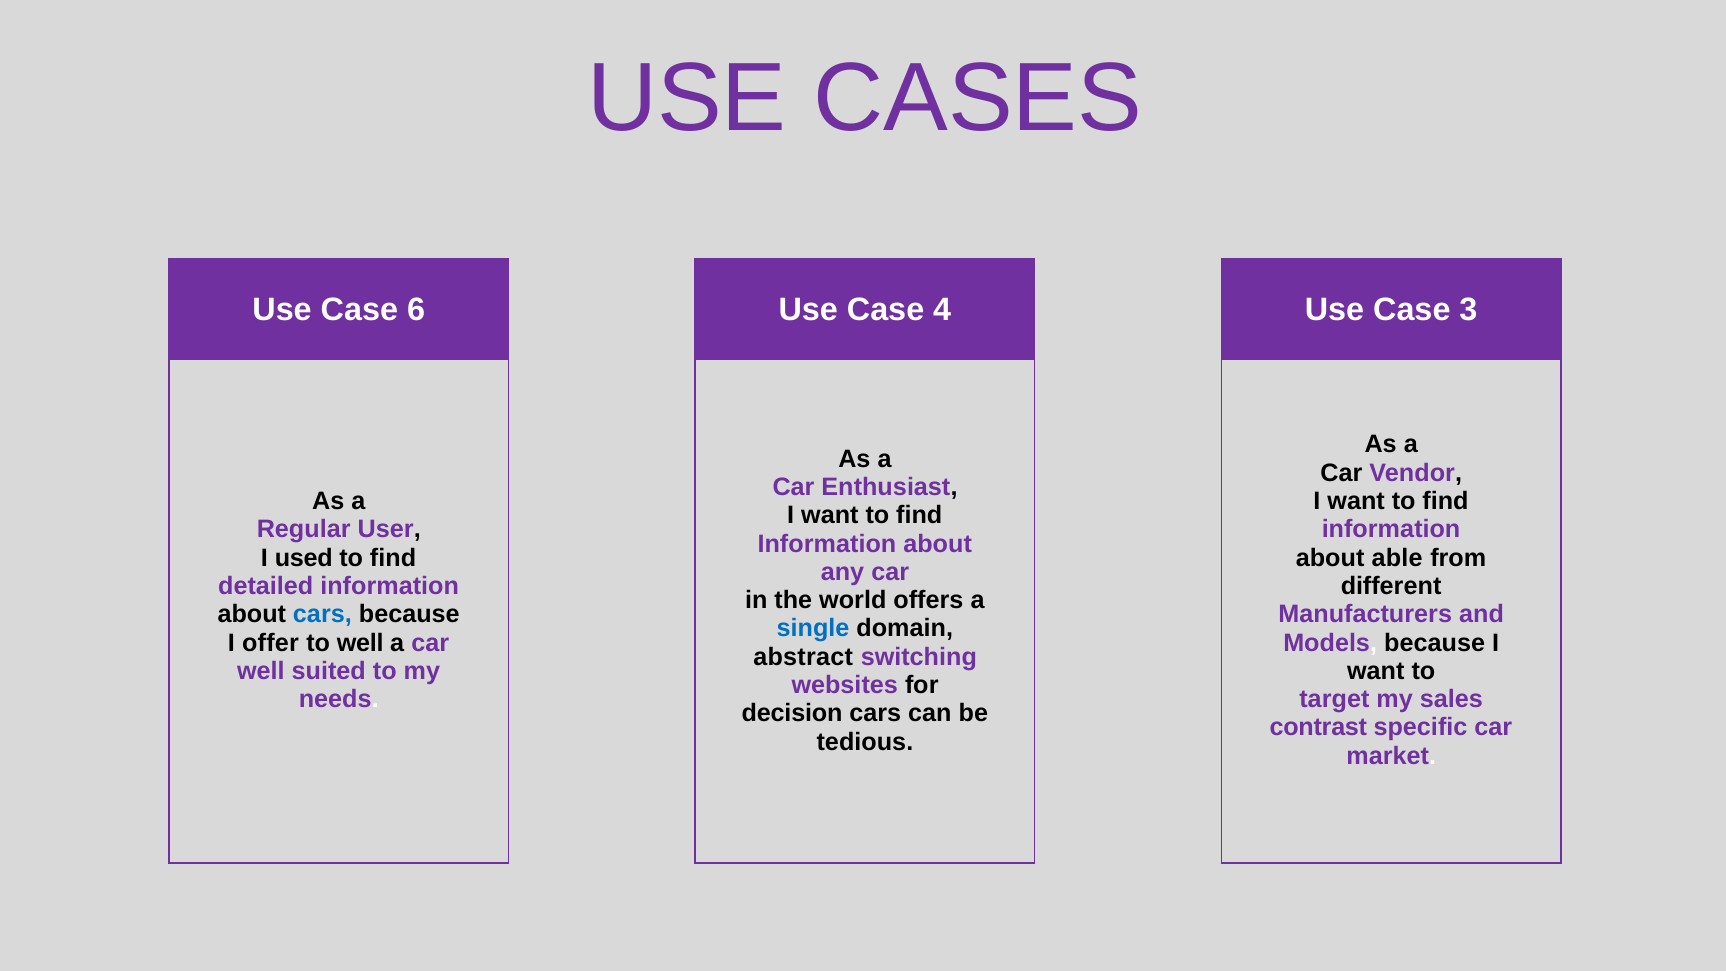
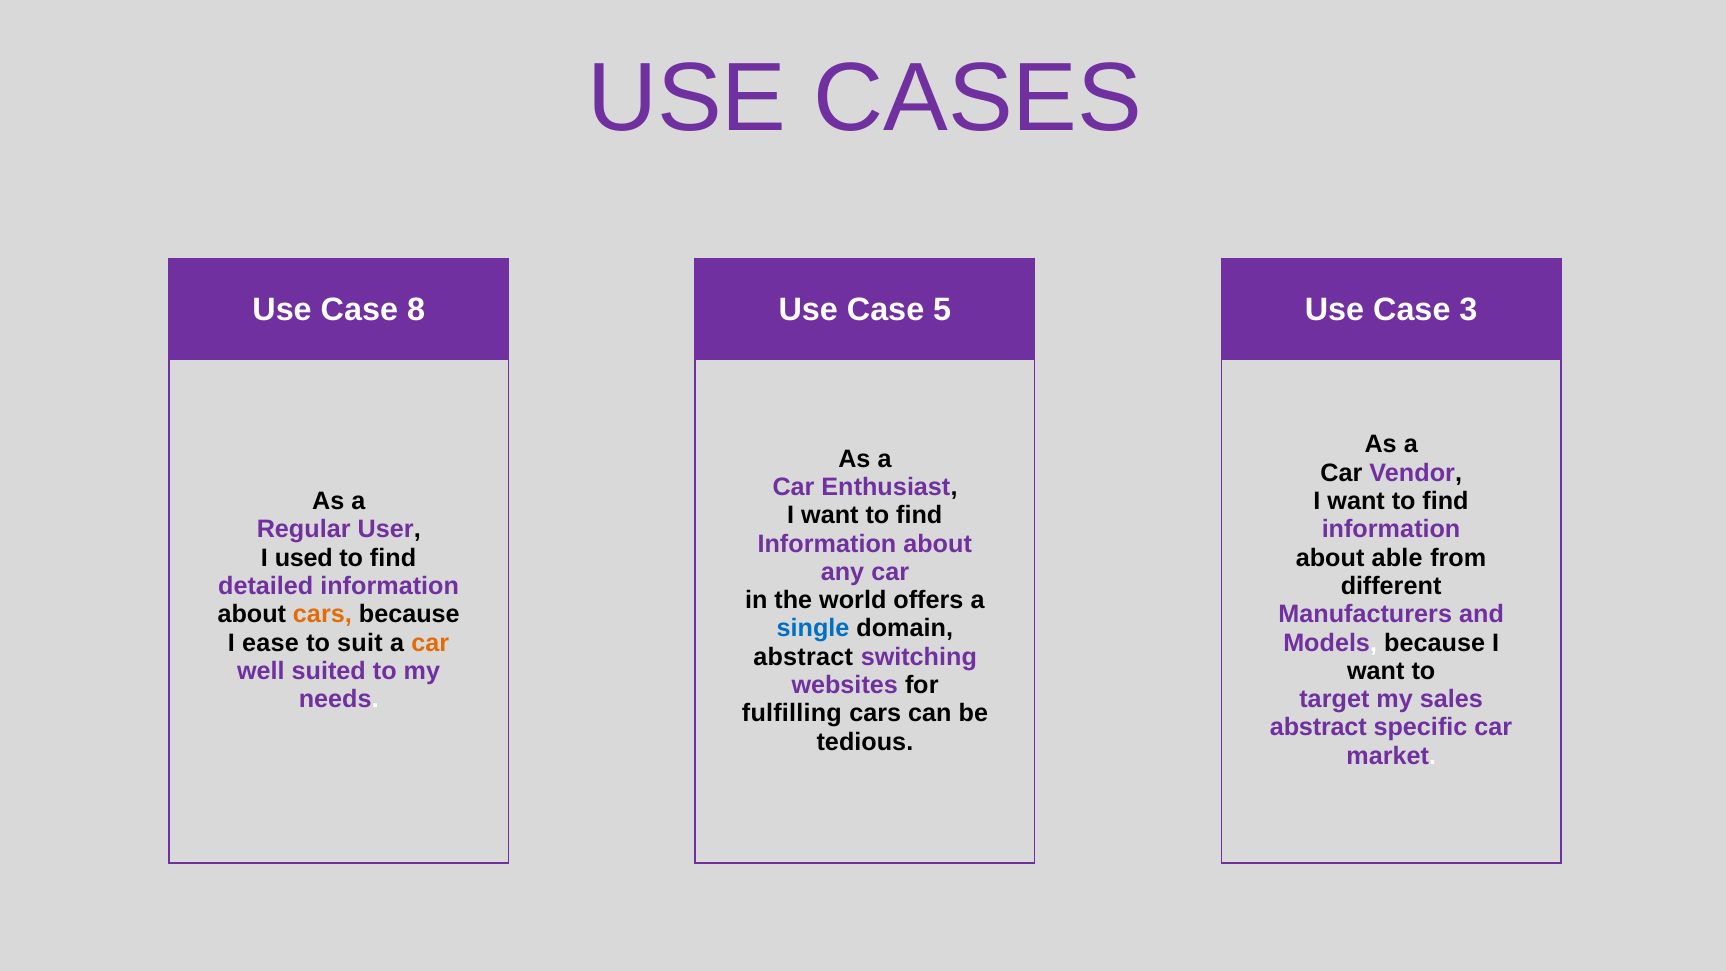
6: 6 -> 8 (416, 310)
4: 4 -> 5 (942, 310)
cars colour: blue -> orange (322, 614)
offer: offer -> ease (270, 643)
to well: well -> suit (360, 643)
car colour: purple -> orange (430, 643)
decision: decision -> fulfilling (792, 713)
contrast: contrast -> abstract (1318, 727)
